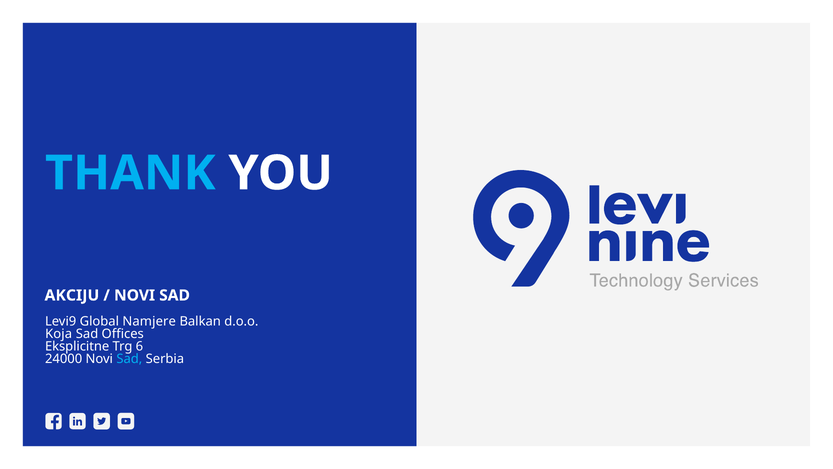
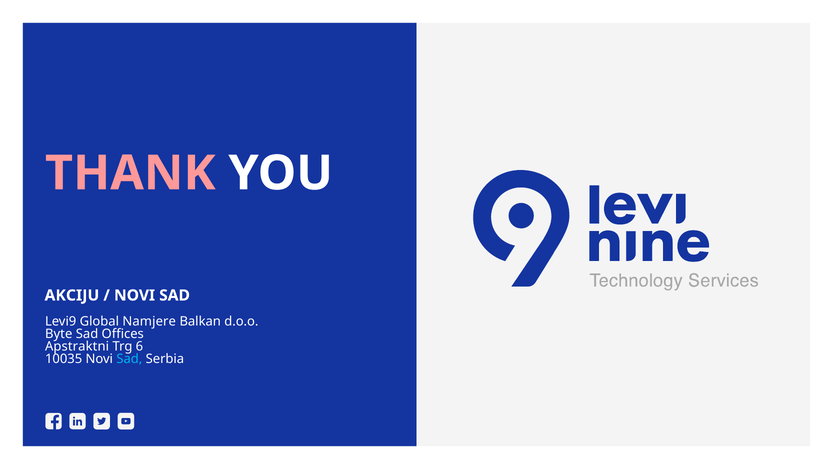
THANK colour: light blue -> pink (130, 173)
Koja: Koja -> Byte (59, 334)
Eksplicitne: Eksplicitne -> Apstraktni (77, 346)
24000: 24000 -> 10035 (64, 359)
